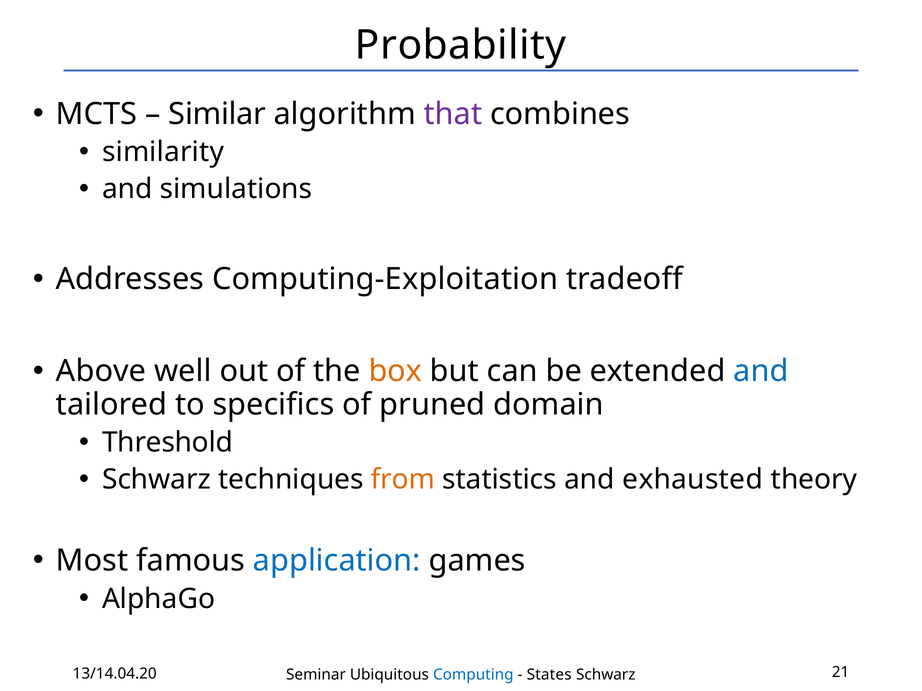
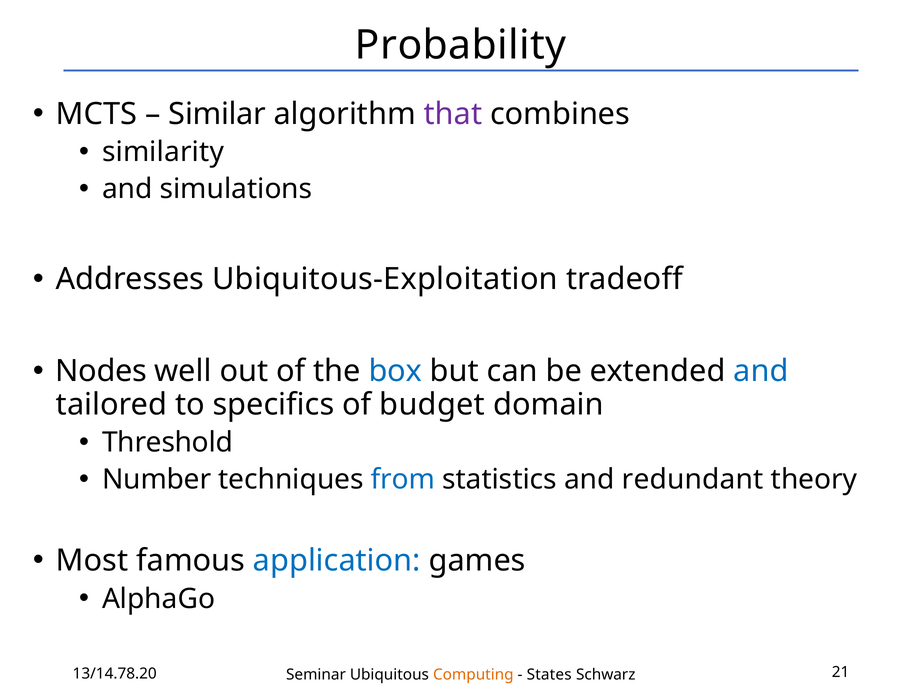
Computing-Exploitation: Computing-Exploitation -> Ubiquitous-Exploitation (385, 280)
Above: Above -> Nodes (101, 372)
box colour: orange -> blue (395, 372)
pruned: pruned -> budget (432, 405)
Schwarz: Schwarz -> Number (157, 480)
from colour: orange -> blue (403, 480)
exhausted: exhausted -> redundant (693, 480)
13/14.04.20: 13/14.04.20 -> 13/14.78.20 (115, 674)
Computing colour: blue -> orange (473, 675)
